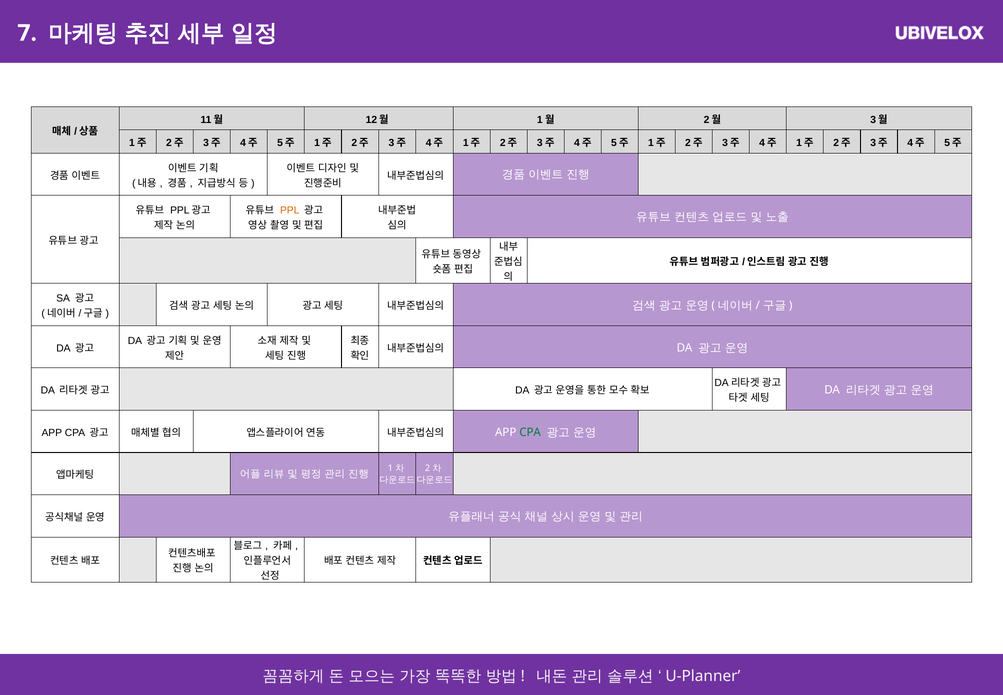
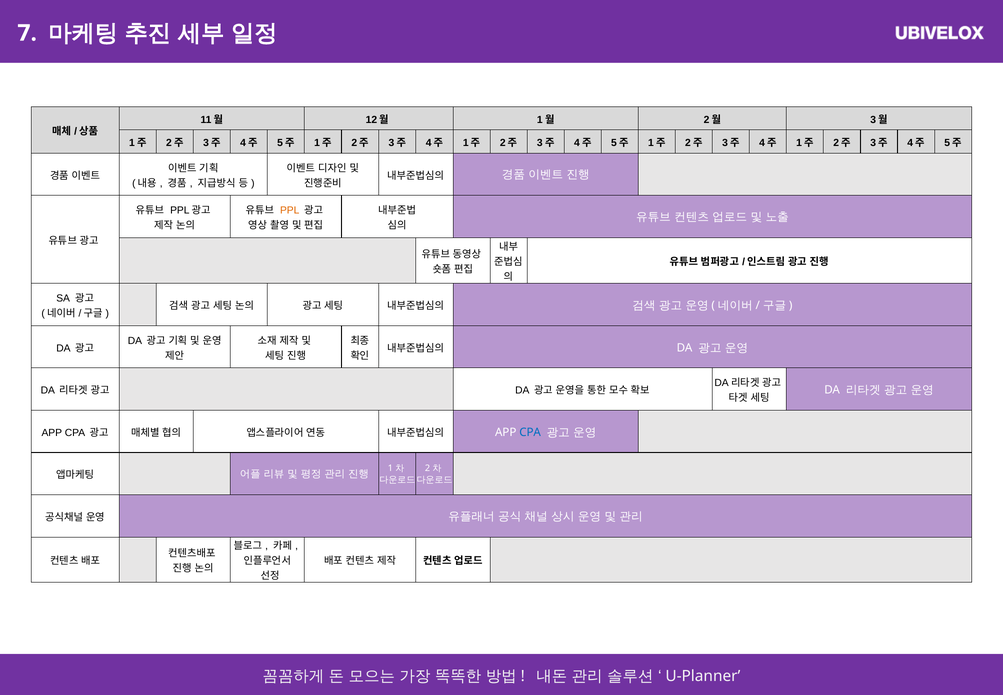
CPA colour: green -> blue (530, 432)
